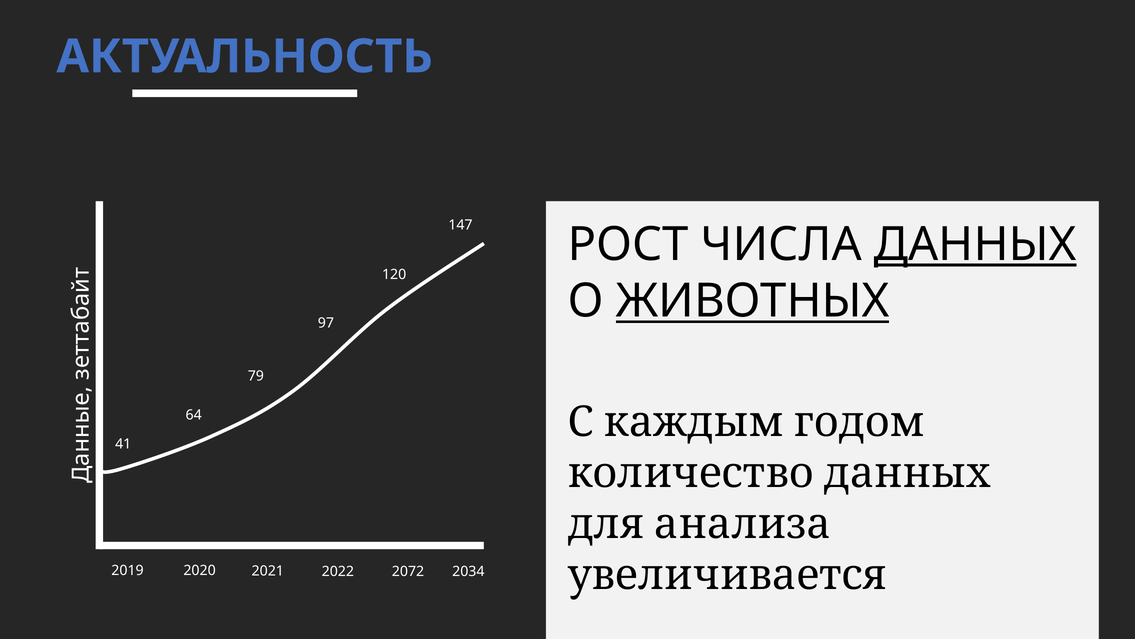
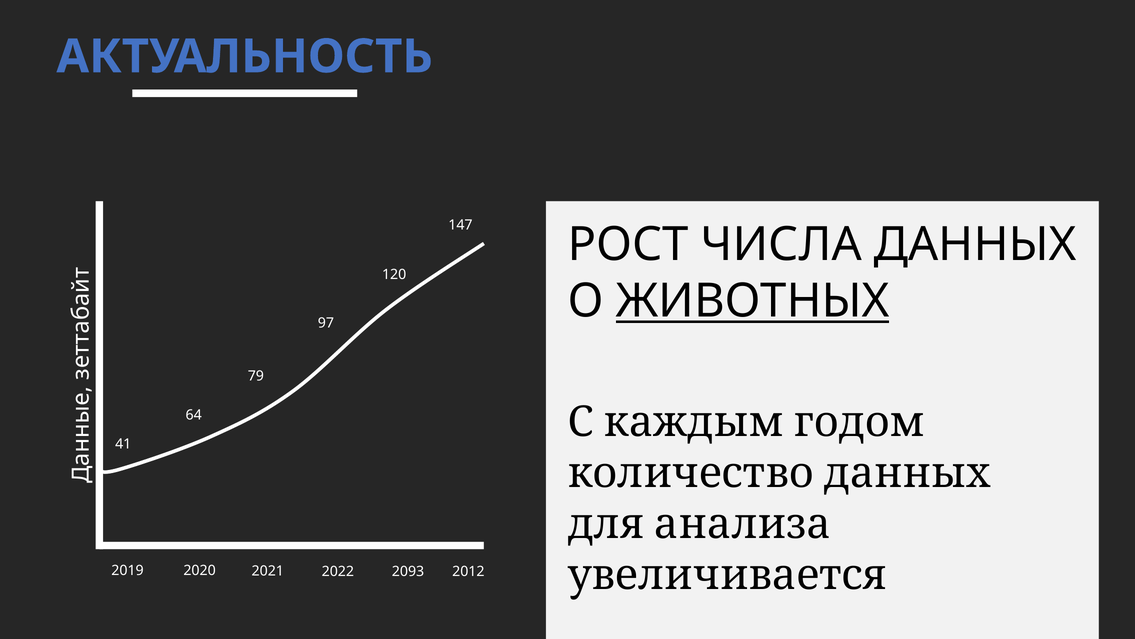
ДАННЫХ underline: present -> none (975, 244)
2072: 2072 -> 2093 (408, 571)
2034: 2034 -> 2012 (468, 571)
